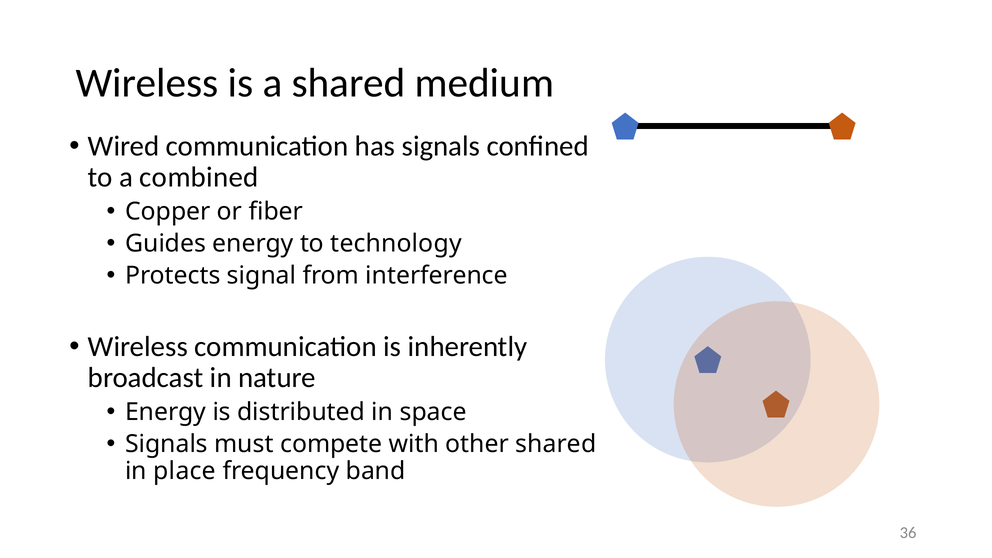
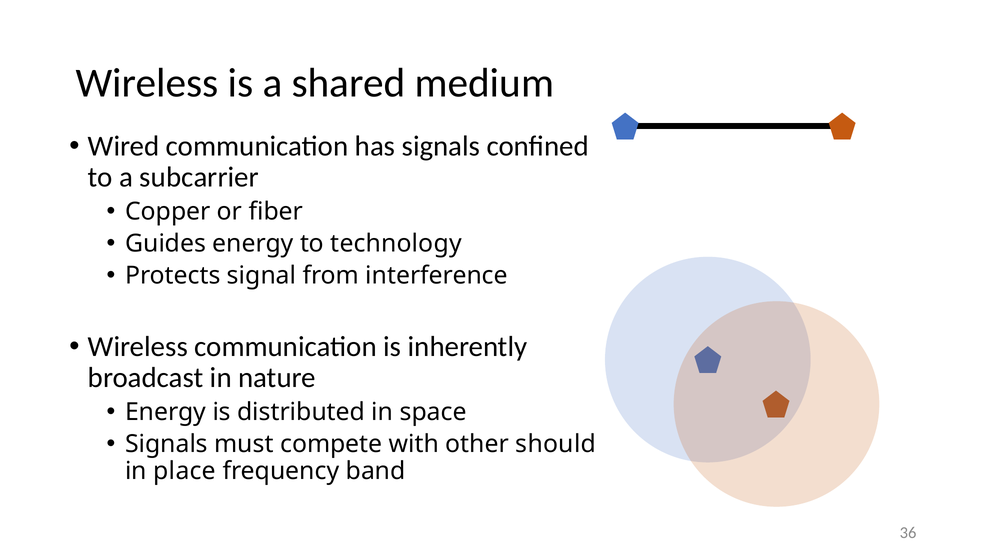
combined: combined -> subcarrier (199, 177)
other shared: shared -> should (556, 444)
